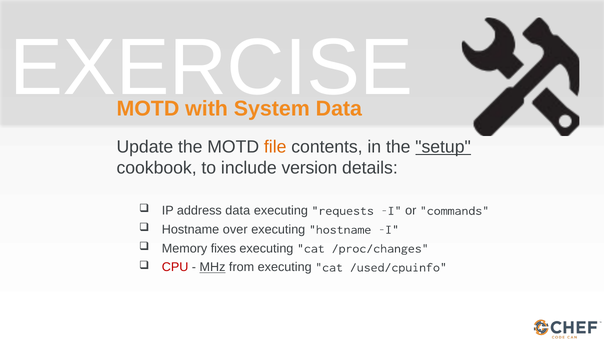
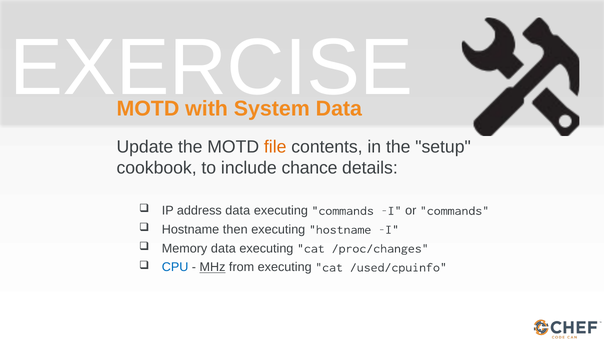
setup underline: present -> none (443, 147)
version: version -> chance (309, 168)
executing requests: requests -> commands (343, 210)
over: over -> then (235, 229)
Memory fixes: fixes -> data (223, 248)
CPU colour: red -> blue (175, 267)
